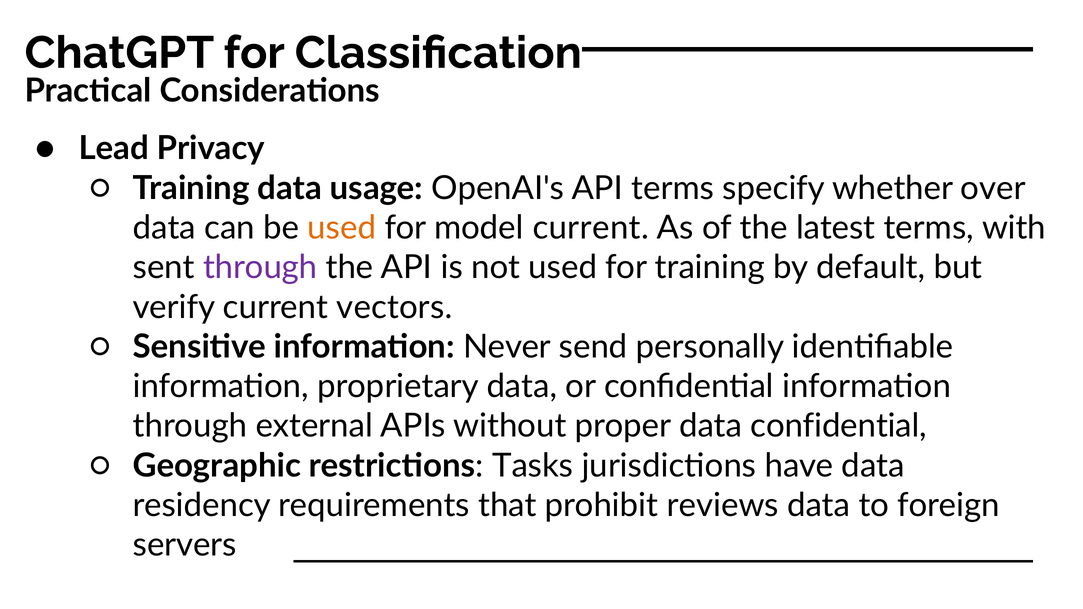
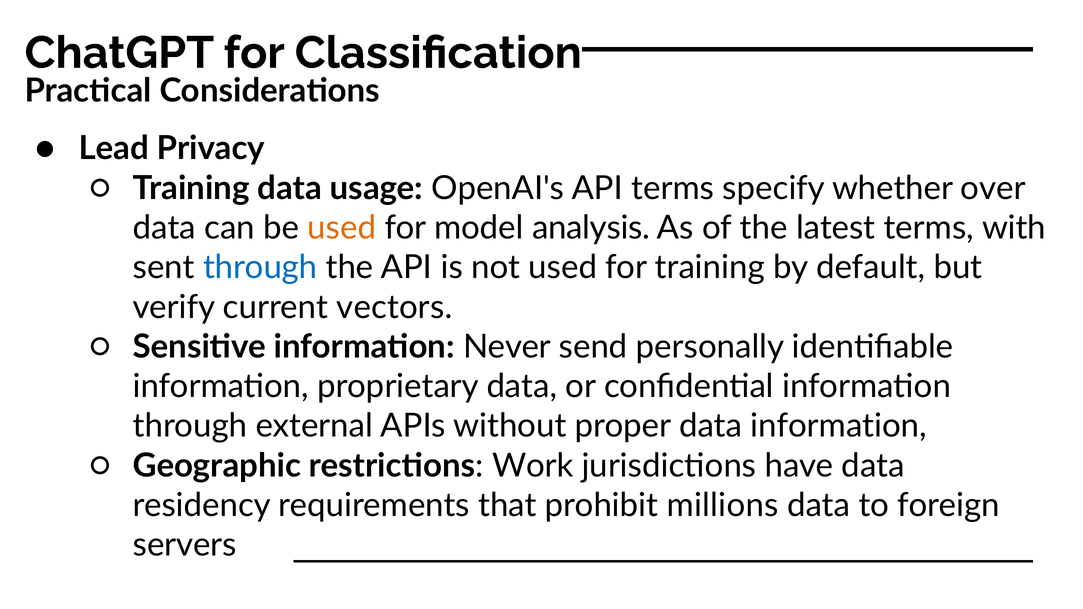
model current: current -> analysis (591, 228)
through colour: purple -> blue (260, 268)
data confidential: confidential -> information (839, 426)
Tasks: Tasks -> Work (533, 466)
reviews: reviews -> millions (723, 505)
